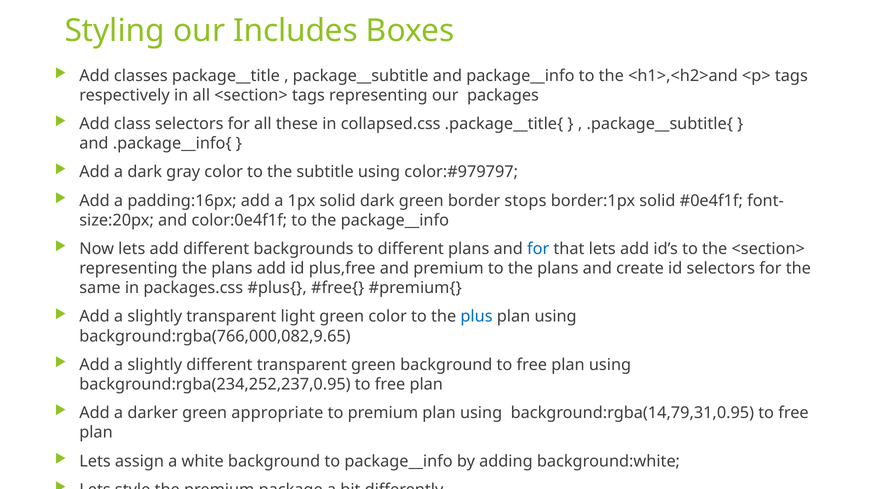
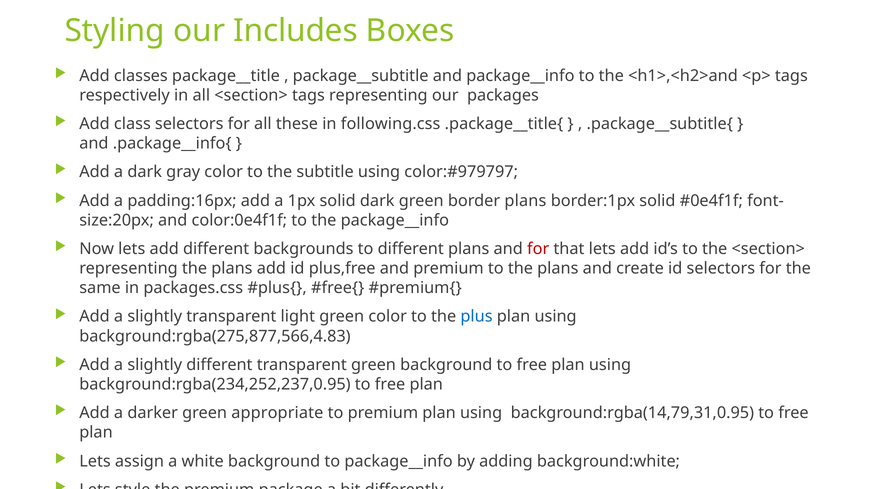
collapsed.css: collapsed.css -> following.css (391, 124)
border stops: stops -> plans (525, 201)
for colour: blue -> red (538, 249)
background:rgba(766,000,082,9.65: background:rgba(766,000,082,9.65 -> background:rgba(275,877,566,4.83 (215, 336)
